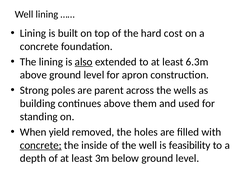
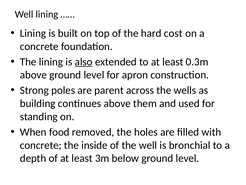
6.3m: 6.3m -> 0.3m (197, 62)
yield: yield -> food (59, 132)
concrete underline: present -> none (41, 145)
feasibility: feasibility -> bronchial (190, 145)
